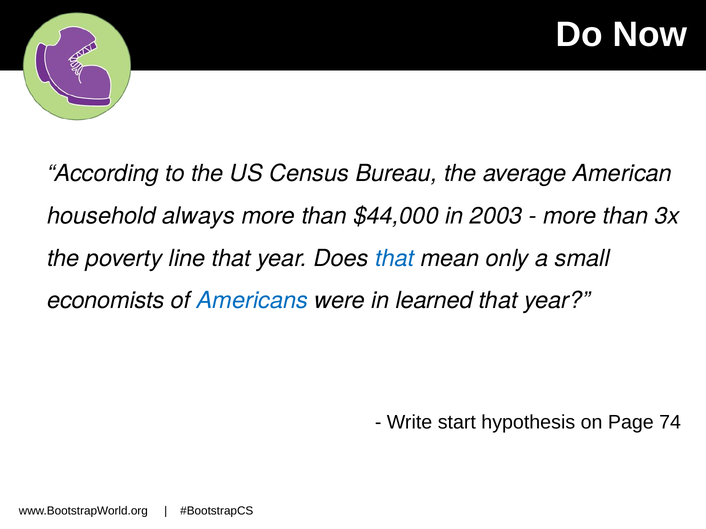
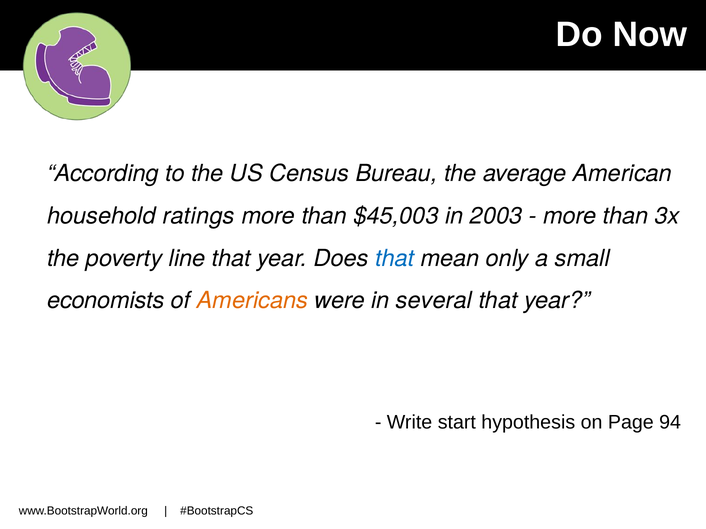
always: always -> ratings (199, 216)
$44,000: $44,000 -> $45,003 (396, 216)
Americans colour: blue -> orange (252, 301)
learned: learned -> several (434, 301)
74: 74 -> 94 (670, 423)
